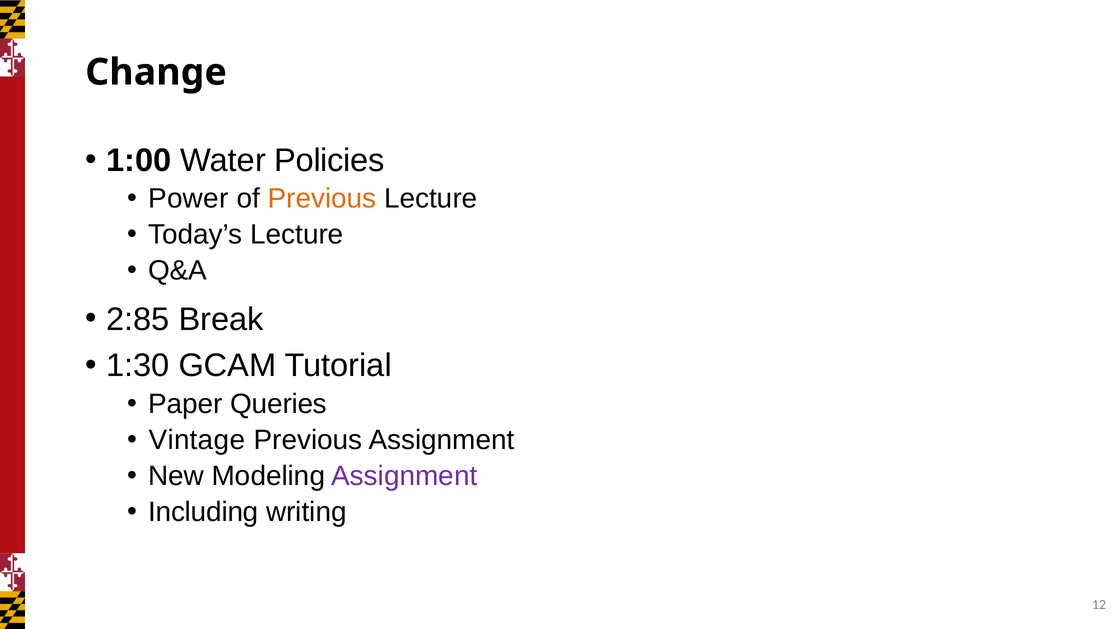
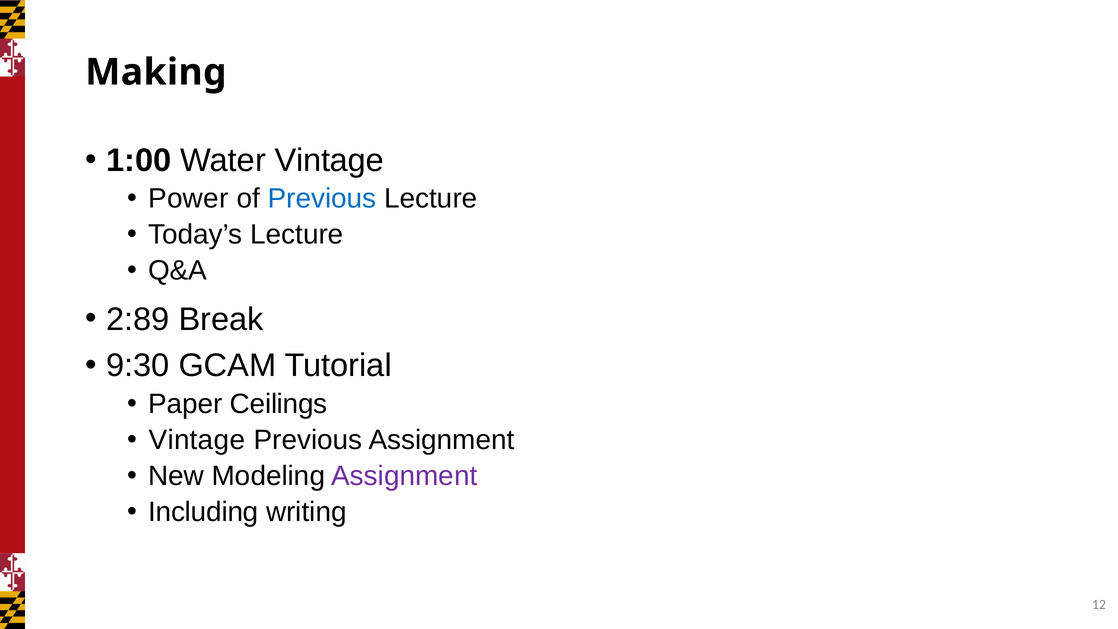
Change: Change -> Making (156, 72)
Water Policies: Policies -> Vintage (329, 161)
Previous colour: orange -> blue (322, 199)
2:85: 2:85 -> 2:89 (138, 319)
1:30: 1:30 -> 9:30 (138, 366)
Queries: Queries -> Ceilings (279, 404)
